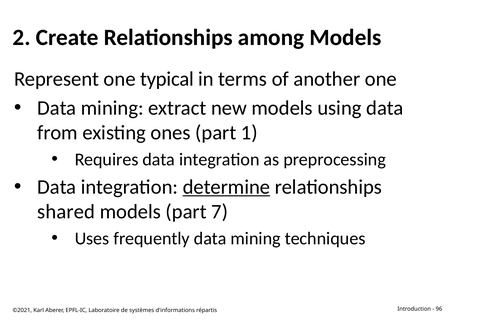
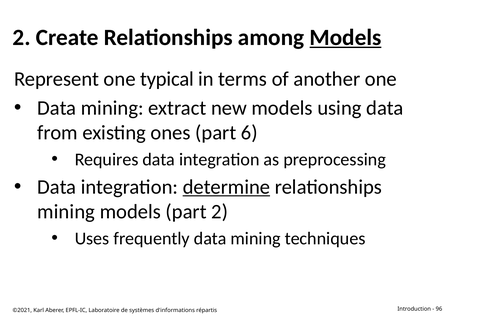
Models underline: none -> present (345, 37)
1: 1 -> 6 (249, 133)
shared: shared -> mining (66, 212)
part 7: 7 -> 2 (220, 212)
